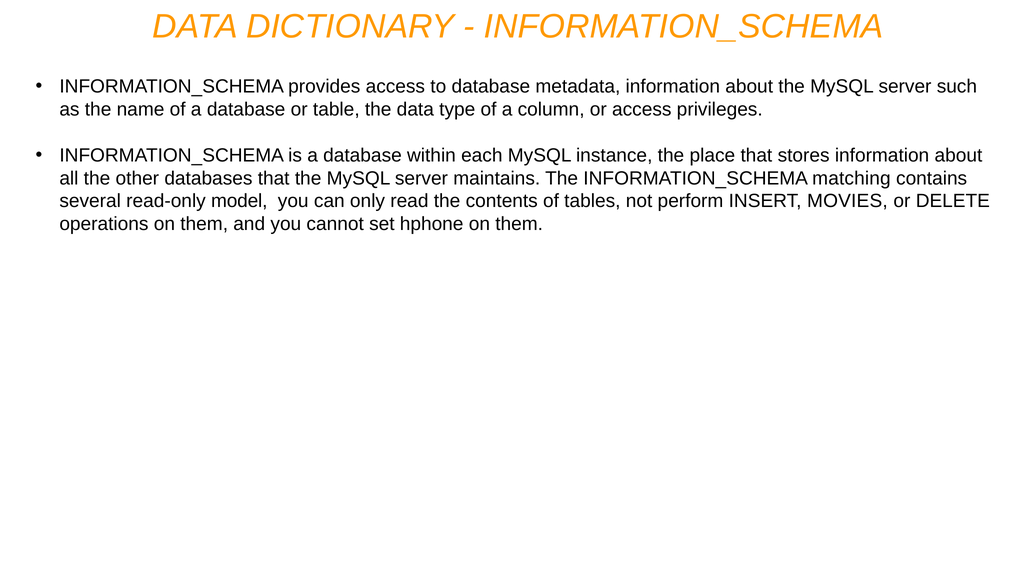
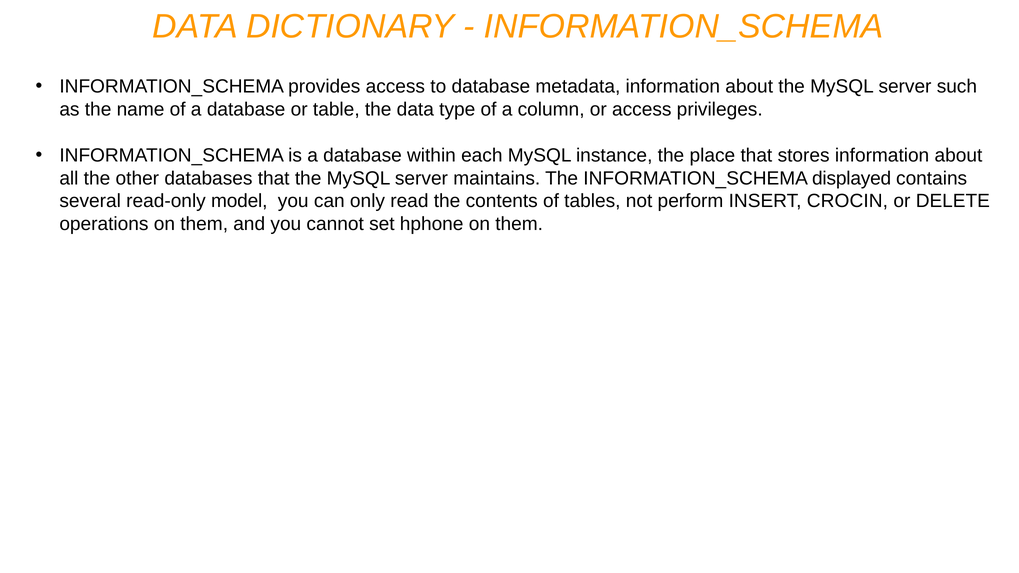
matching: matching -> displayed (852, 178)
MOVIES: MOVIES -> CROCIN (847, 201)
